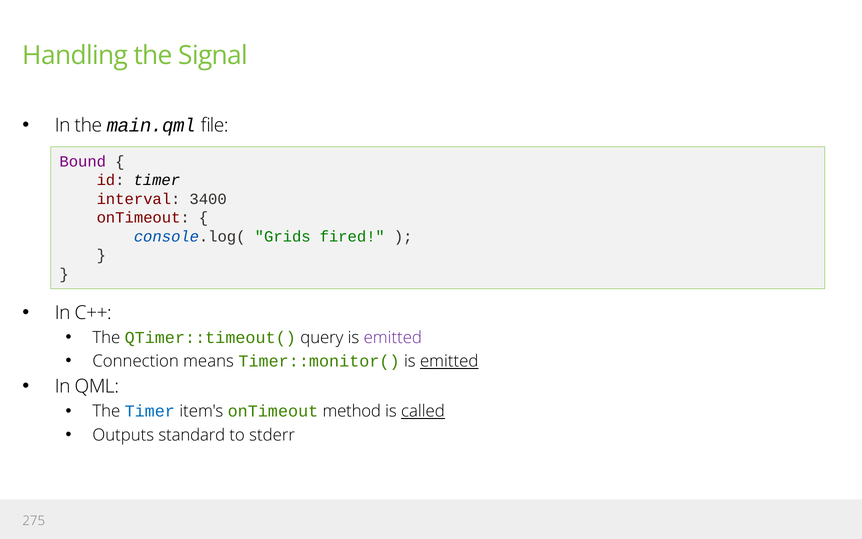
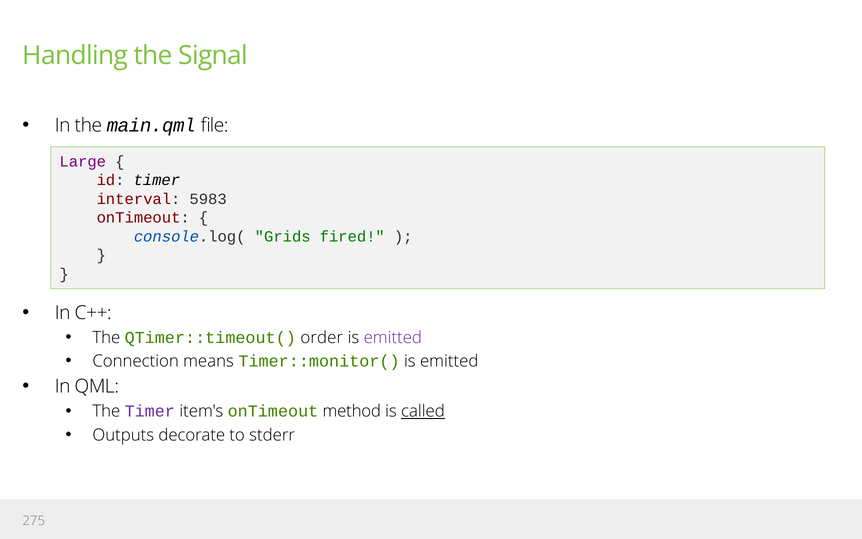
Bound: Bound -> Large (83, 162)
3400: 3400 -> 5983 (208, 199)
query: query -> order (322, 337)
emitted underline: present -> none (449, 361)
Timer colour: blue -> purple (150, 411)
standard: standard -> decorate (192, 435)
